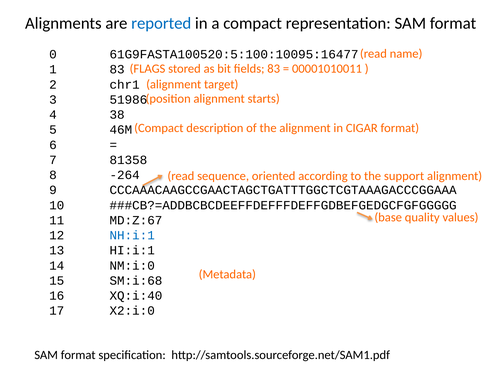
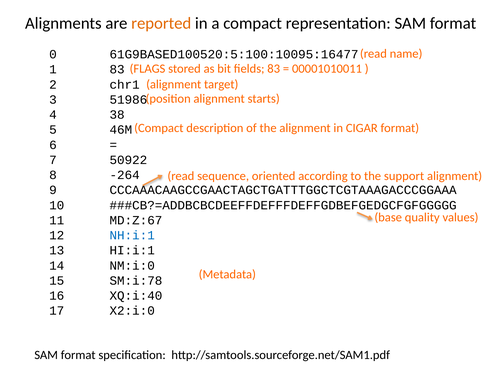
reported colour: blue -> orange (161, 23)
61G9FASTA100520:5:100:10095:16477: 61G9FASTA100520:5:100:10095:16477 -> 61G9BASED100520:5:100:10095:16477 (234, 54)
81358: 81358 -> 50922 (128, 160)
SM:i:68: SM:i:68 -> SM:i:78 (136, 281)
